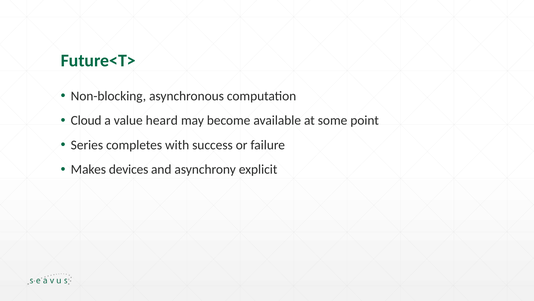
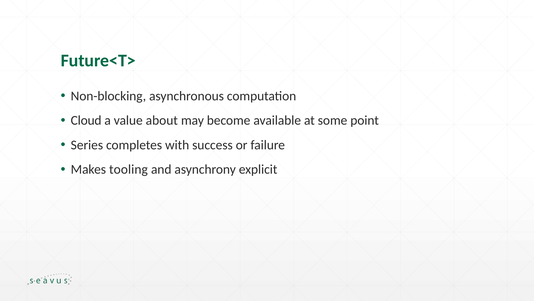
heard: heard -> about (162, 120)
devices: devices -> tooling (128, 169)
